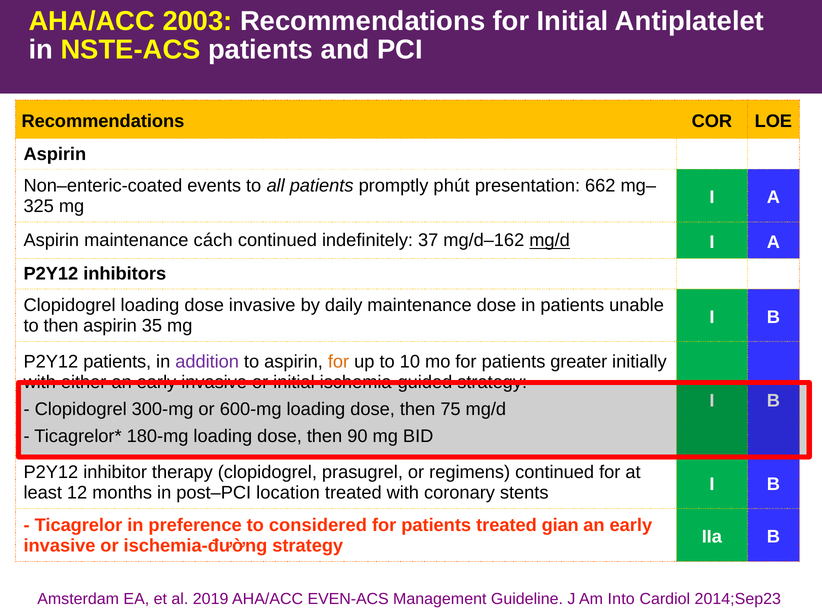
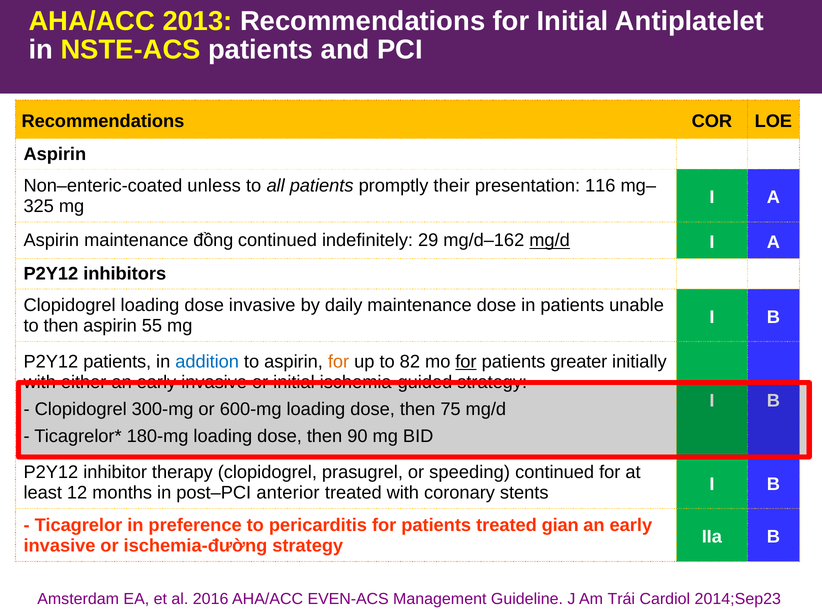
2003: 2003 -> 2013 (198, 21)
events: events -> unless (214, 186)
phút: phút -> their (452, 186)
662: 662 -> 116 (600, 186)
cách: cách -> đồng (213, 241)
37: 37 -> 29 (428, 241)
35: 35 -> 55 (152, 326)
addition colour: purple -> blue (207, 362)
10: 10 -> 82 (410, 362)
for underline: none -> present (466, 362)
regimens: regimens -> speeding (470, 473)
location: location -> anterior (288, 493)
considered: considered -> pericarditis (318, 526)
2019: 2019 -> 2016 (211, 600)
Into: Into -> Trái (621, 600)
